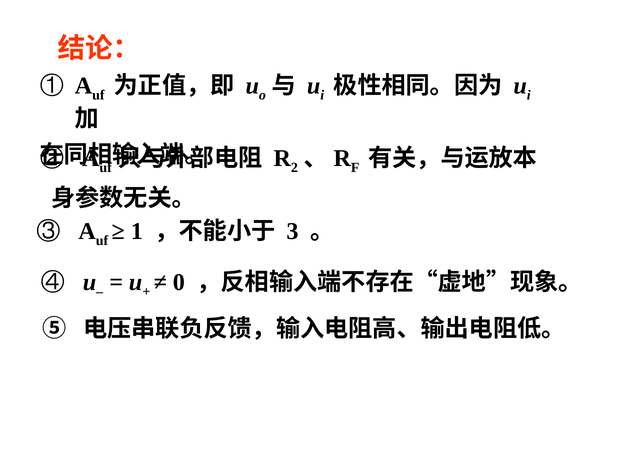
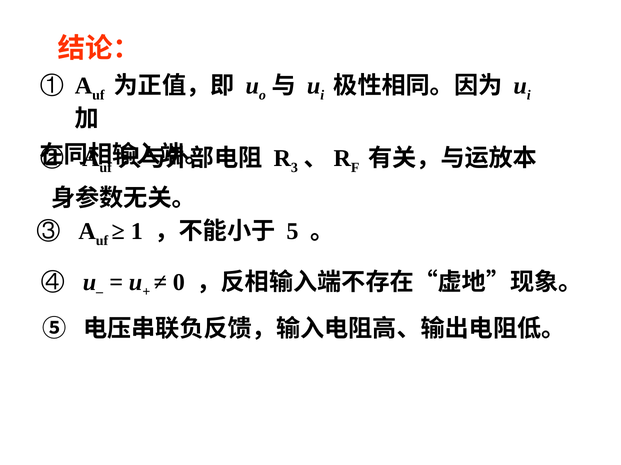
2: 2 -> 3 (294, 168)
3: 3 -> 5 (292, 232)
